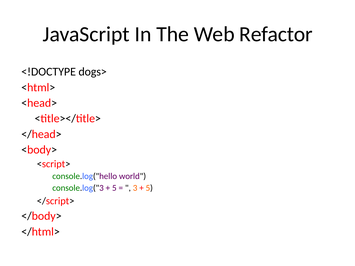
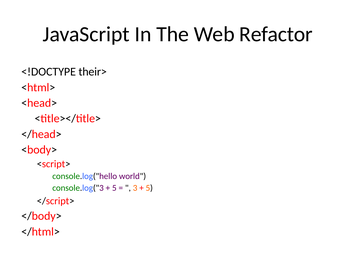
dogs>: dogs> -> their> (93, 72)
